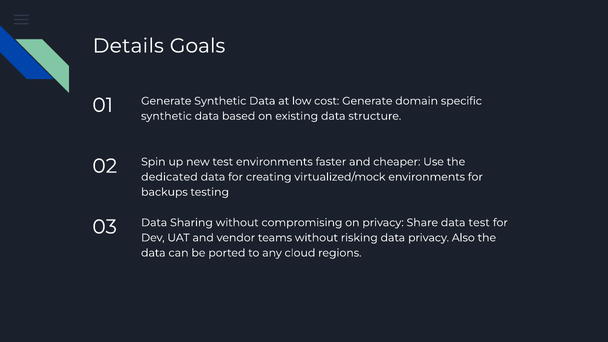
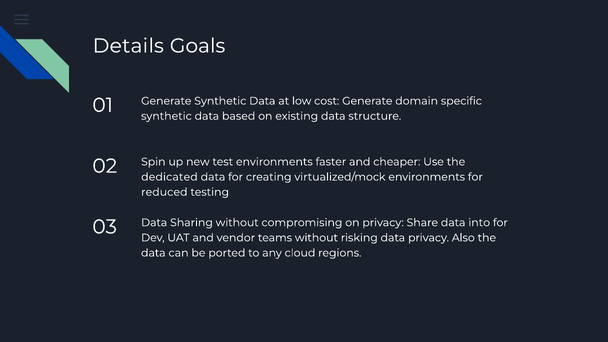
backups: backups -> reduced (164, 192)
data test: test -> into (479, 223)
